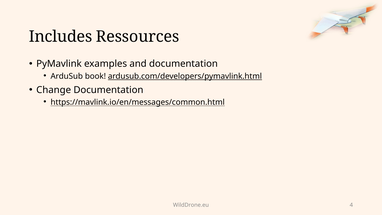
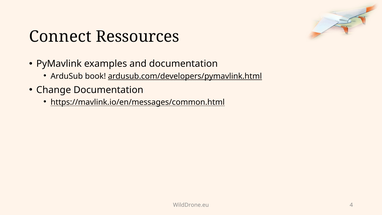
Includes: Includes -> Connect (60, 37)
